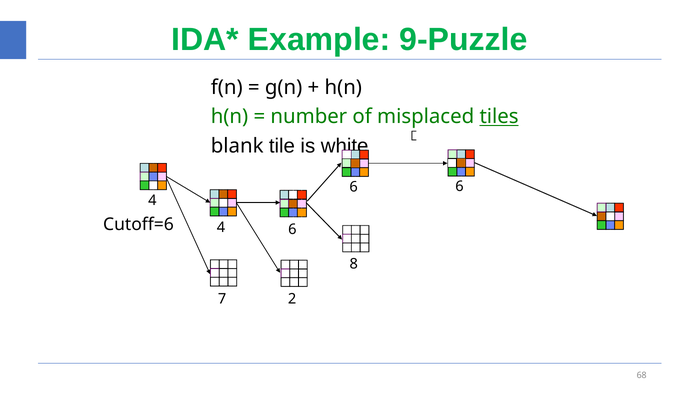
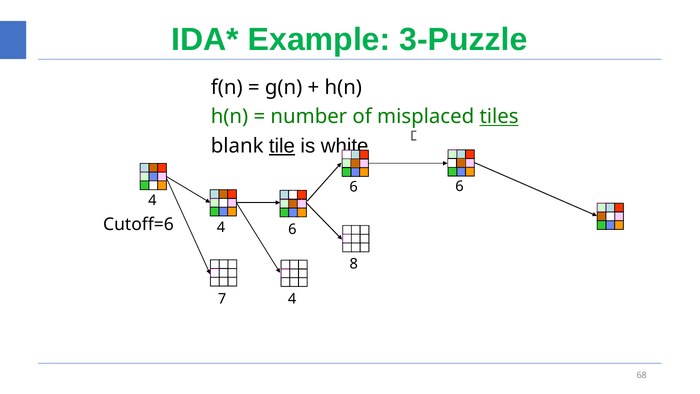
9-Puzzle: 9-Puzzle -> 3-Puzzle (463, 40)
tile underline: none -> present (282, 146)
7 2: 2 -> 4 (292, 299)
